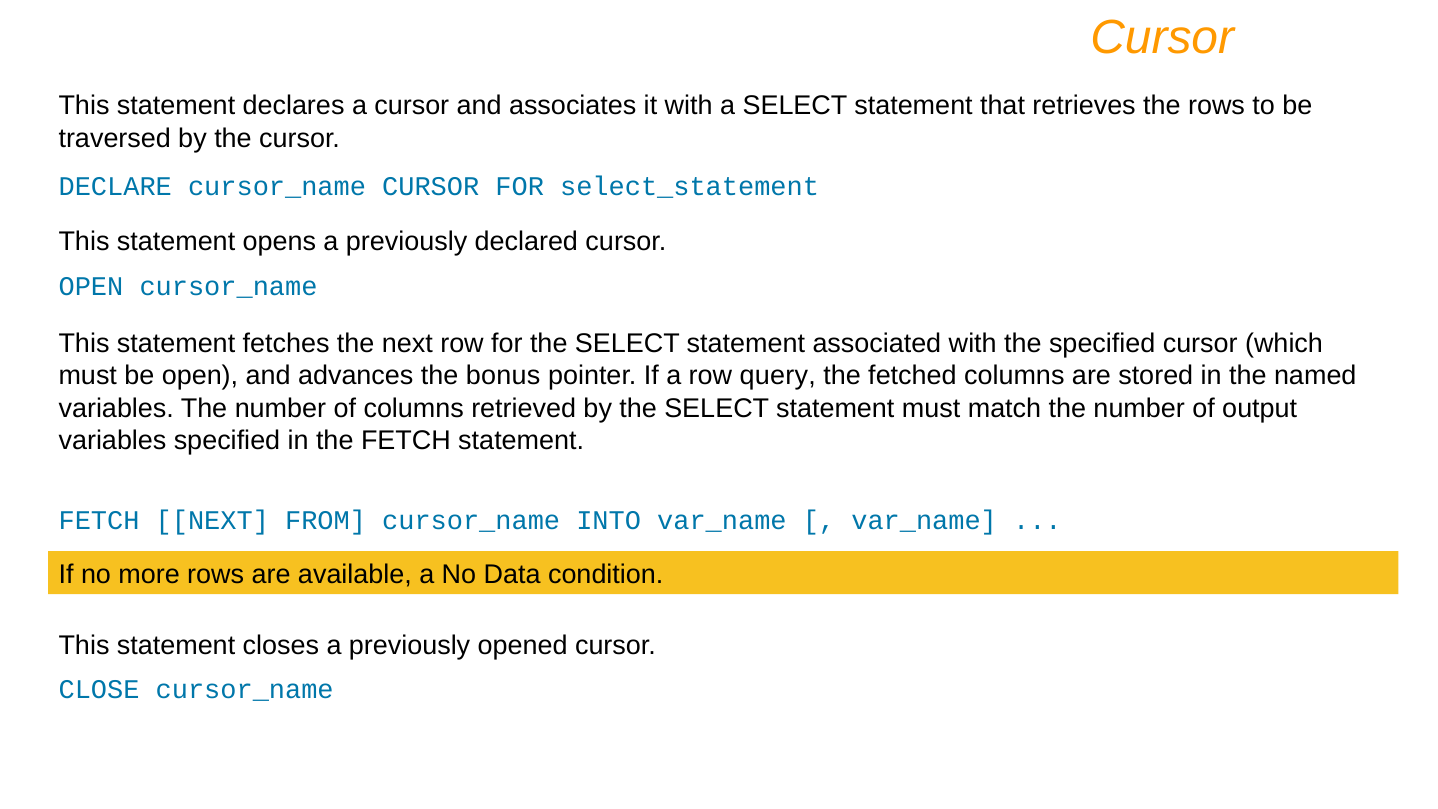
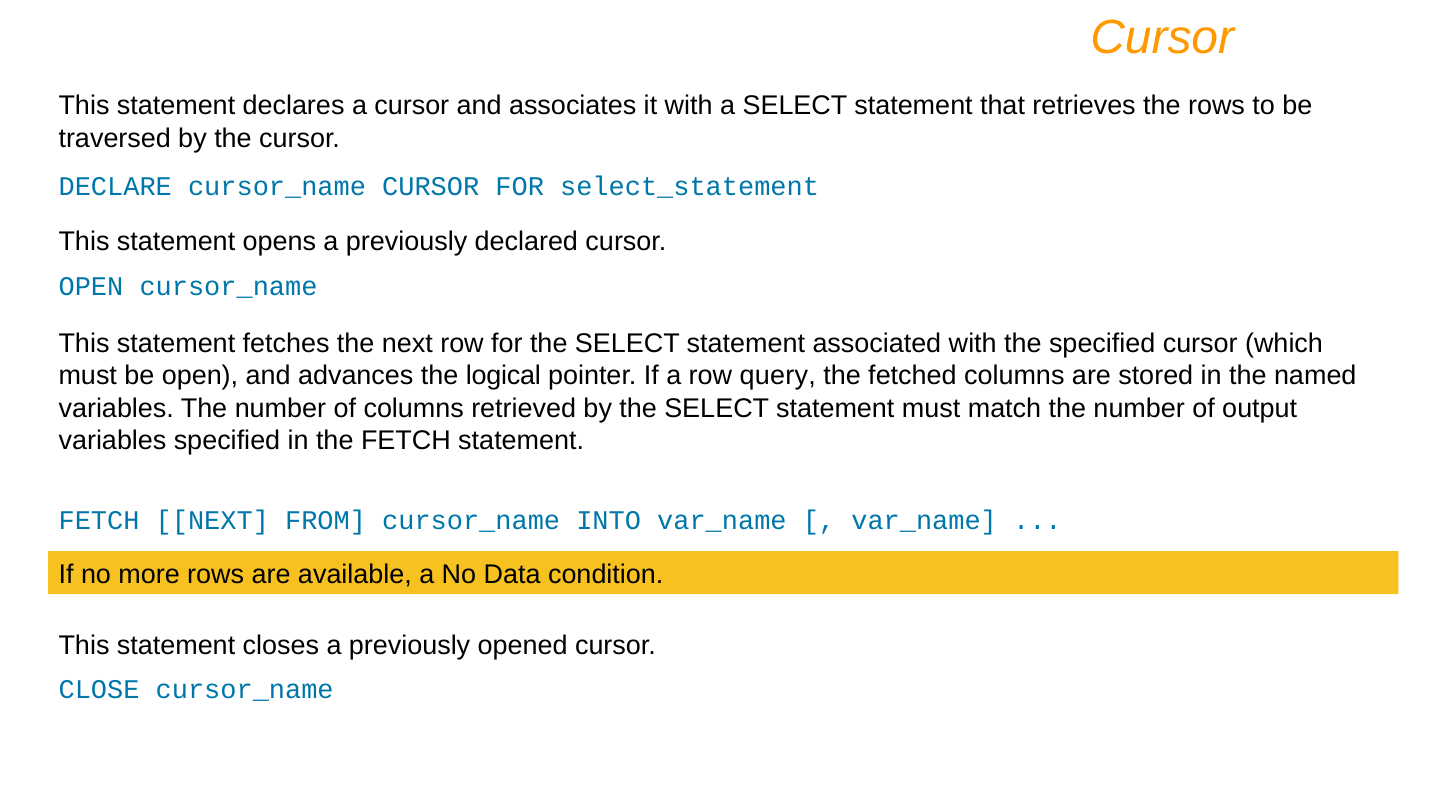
bonus: bonus -> logical (503, 376)
